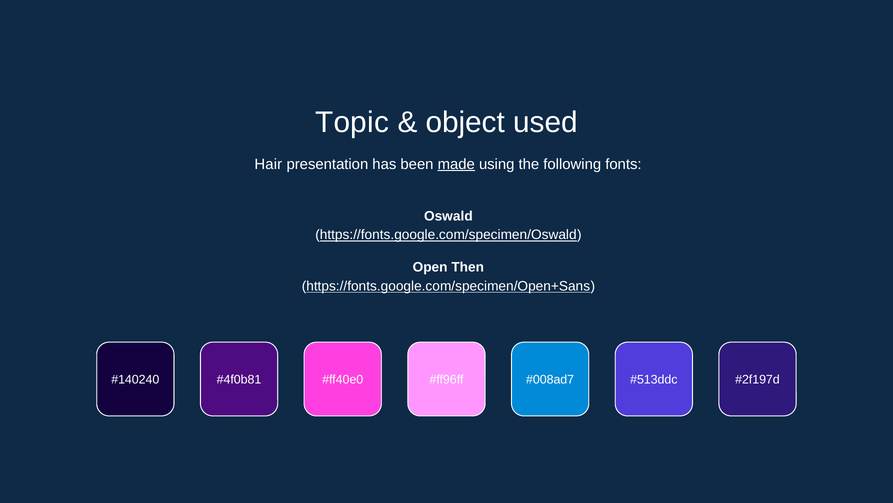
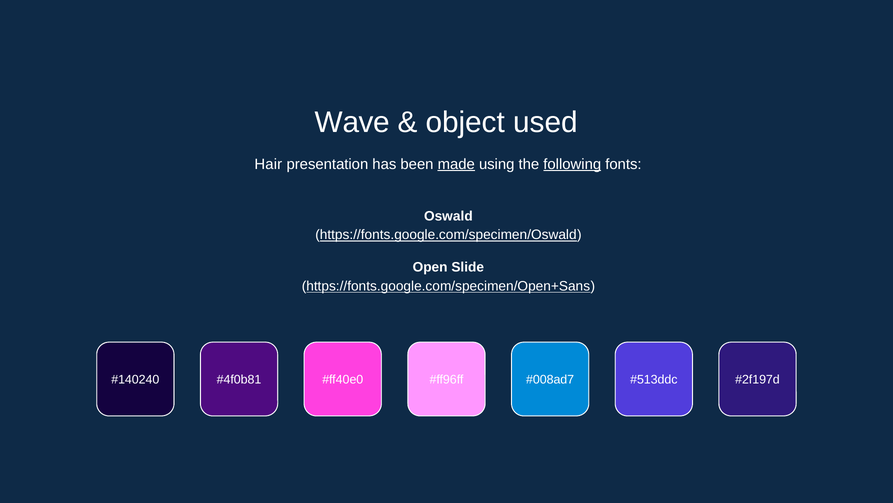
Topic: Topic -> Wave (352, 122)
following underline: none -> present (572, 164)
Then: Then -> Slide (468, 267)
